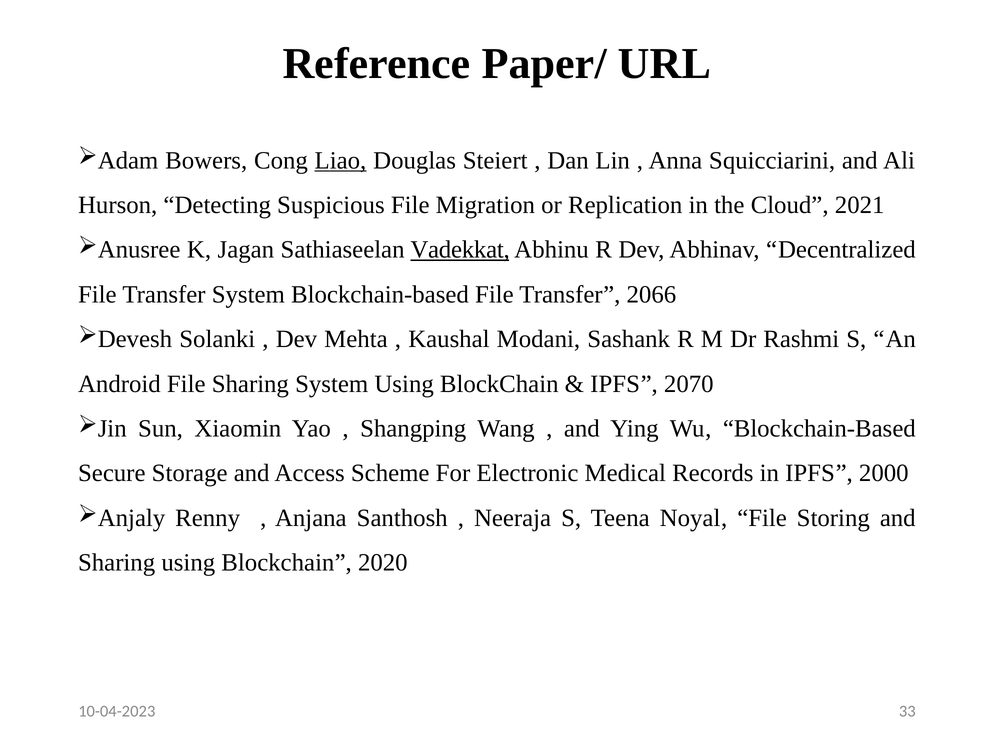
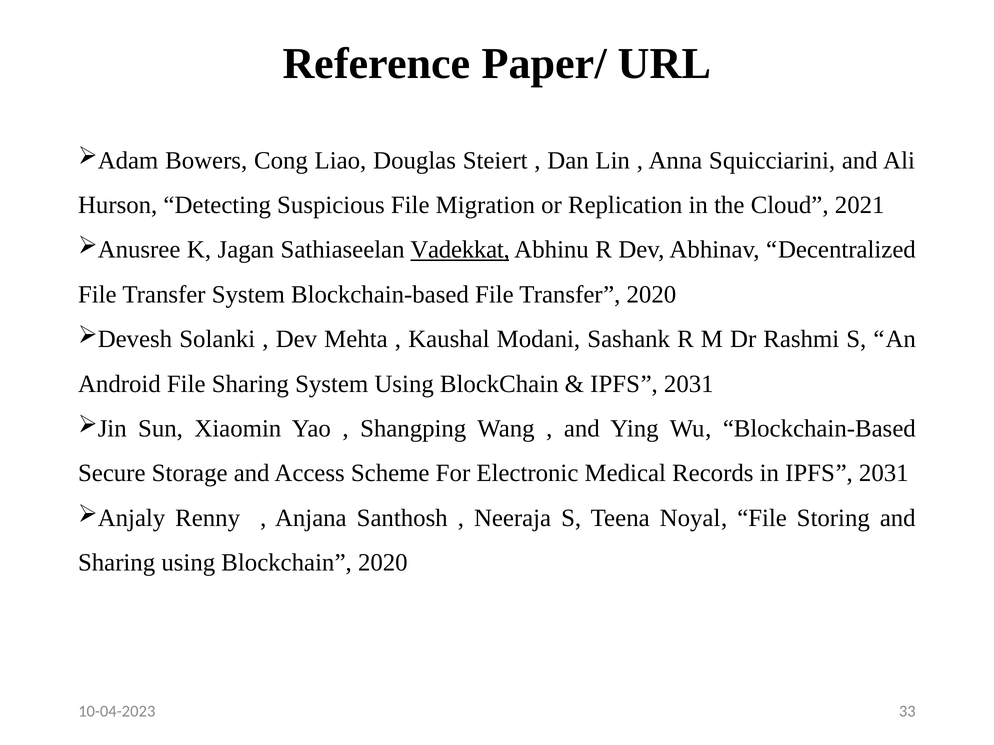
Liao underline: present -> none (340, 160)
Transfer 2066: 2066 -> 2020 (651, 295)
2070: 2070 -> 2031 (689, 384)
in IPFS 2000: 2000 -> 2031 (884, 474)
